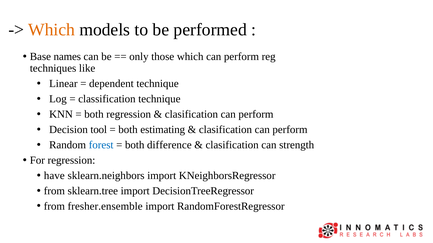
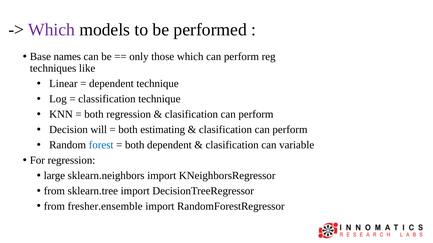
Which colour: orange -> purple (52, 30)
tool: tool -> will (99, 130)
both difference: difference -> dependent (169, 145)
strength: strength -> variable (297, 145)
have: have -> large (54, 176)
